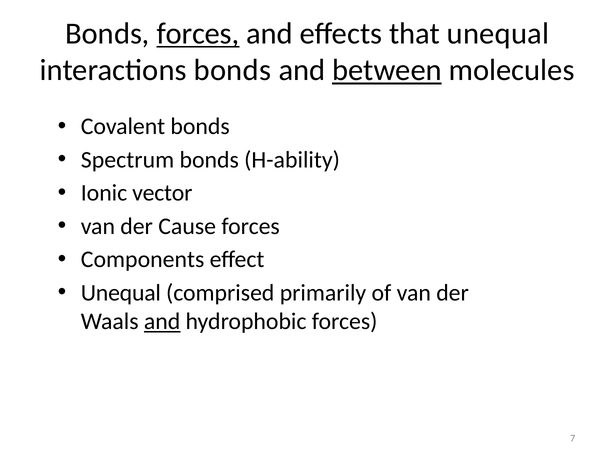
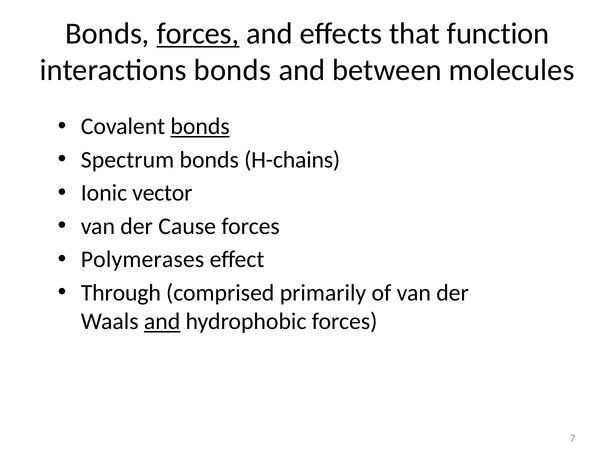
that unequal: unequal -> function (498, 34)
between underline: present -> none (387, 70)
bonds underline: none -> present (200, 127)
H-ability: H-ability -> H-chains (292, 160)
Components: Components -> Polymerases (143, 260)
Unequal: Unequal -> Through (121, 293)
